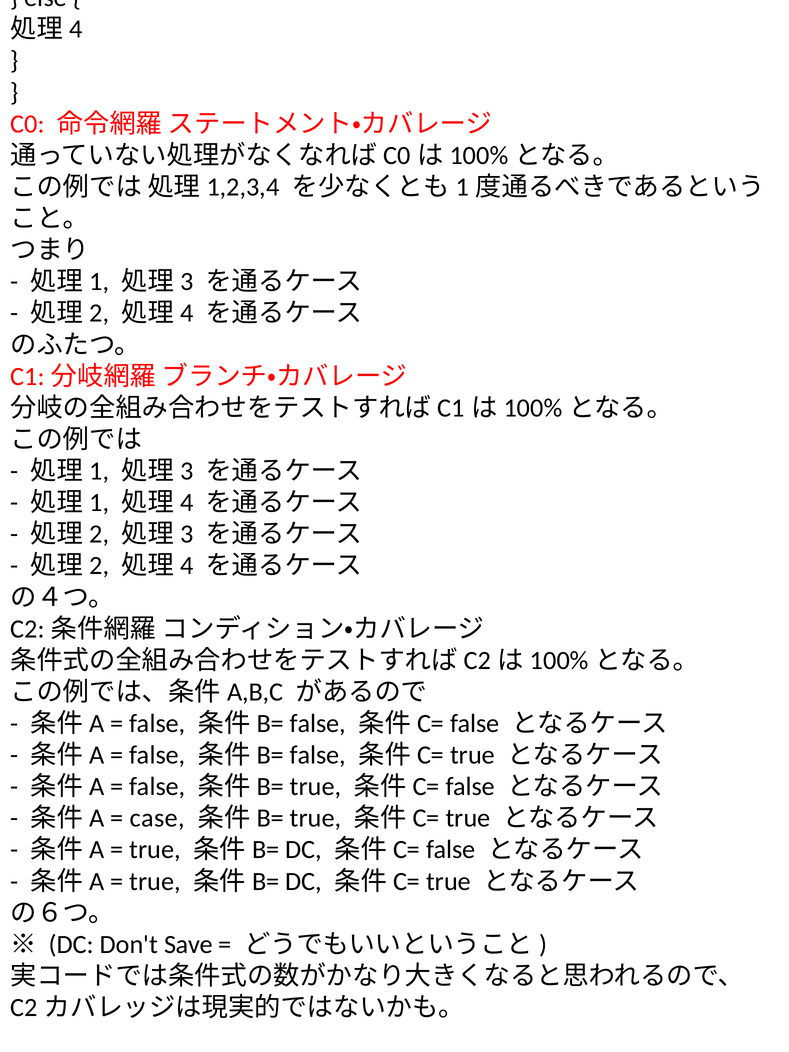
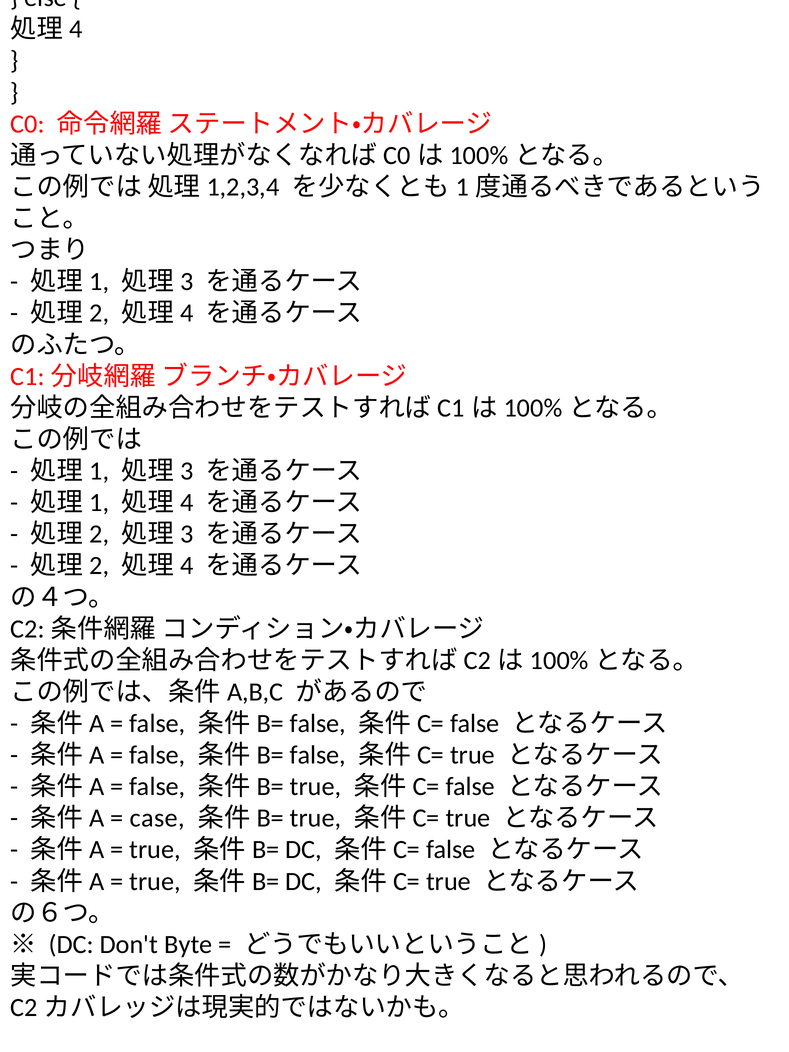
Save: Save -> Byte (188, 944)
